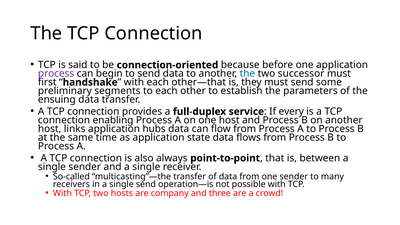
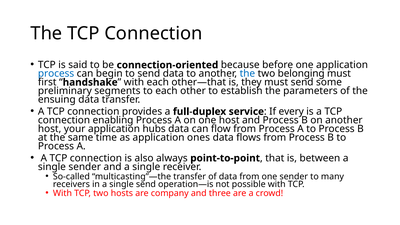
process colour: purple -> blue (56, 74)
successor: successor -> belonging (301, 74)
links: links -> your (75, 129)
state: state -> ones (199, 137)
